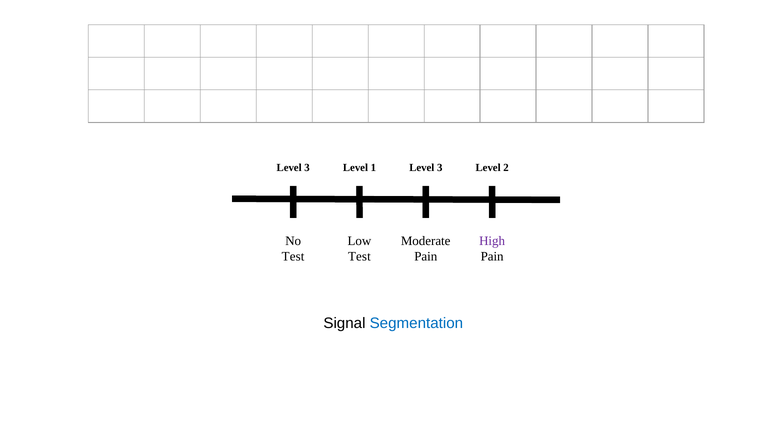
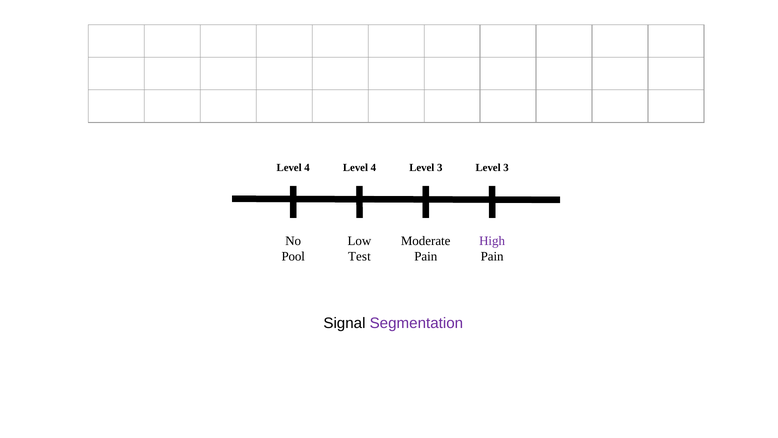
3: 3 -> 4 (307, 168)
1: 1 -> 4 (373, 168)
3 Level 2: 2 -> 3 (506, 168)
Test: Test -> Pool (293, 256)
Segmentation colour: blue -> purple (416, 323)
